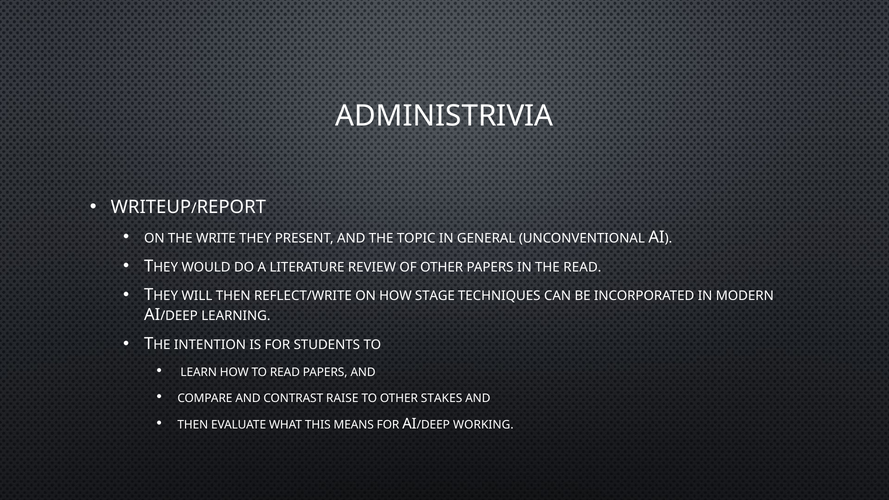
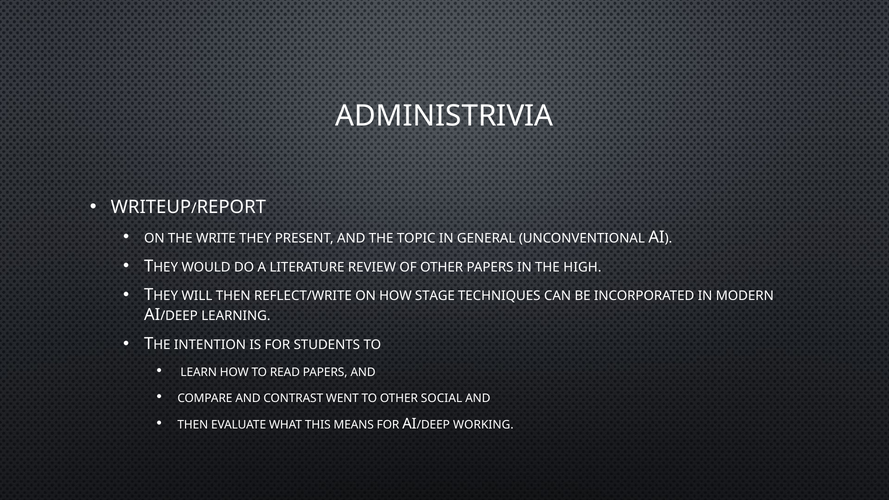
THE READ: READ -> HIGH (582, 267)
RAISE: RAISE -> WENT (342, 398)
STAKES: STAKES -> SOCIAL (442, 398)
